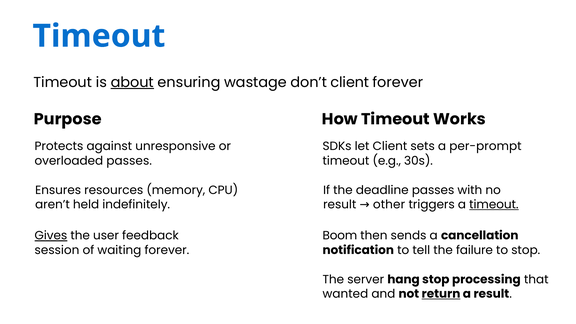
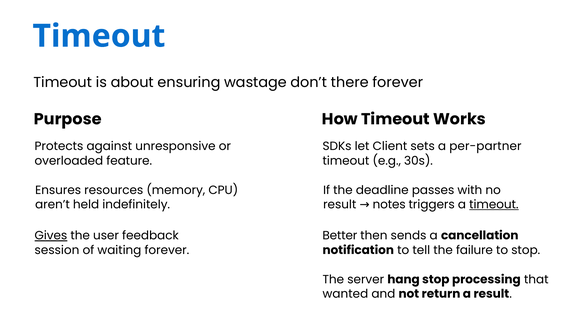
about underline: present -> none (132, 82)
don’t client: client -> there (350, 82)
per-prompt: per-prompt -> per-partner (485, 146)
overloaded passes: passes -> feature (129, 161)
other: other -> notes (389, 205)
Boom: Boom -> Better (340, 236)
return underline: present -> none (441, 294)
